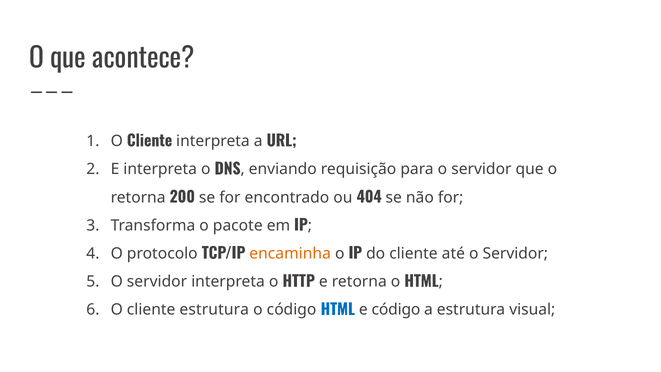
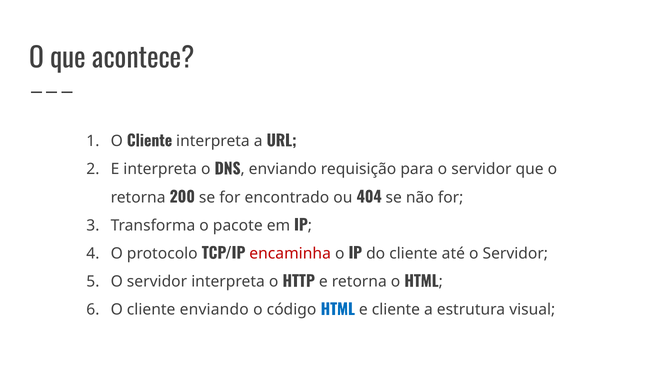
encaminha colour: orange -> red (290, 253)
cliente estrutura: estrutura -> enviando (214, 310)
e código: código -> cliente (396, 310)
